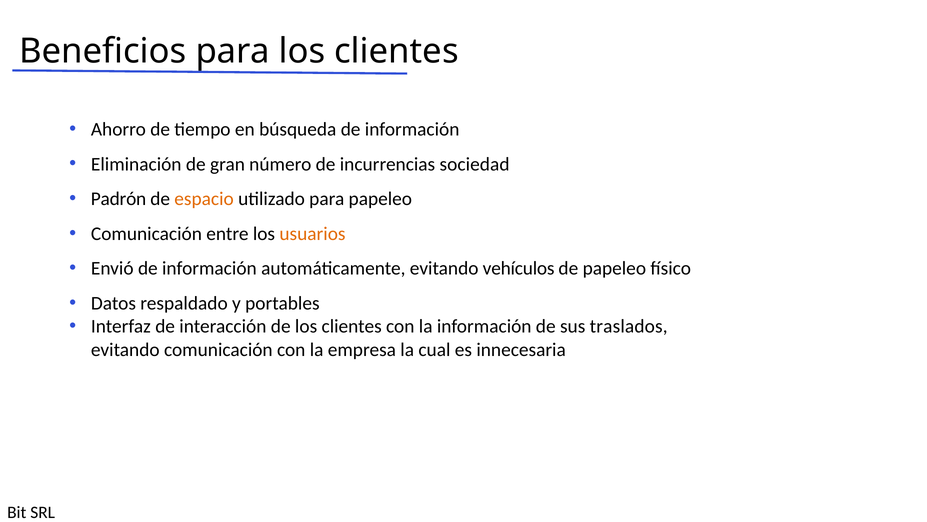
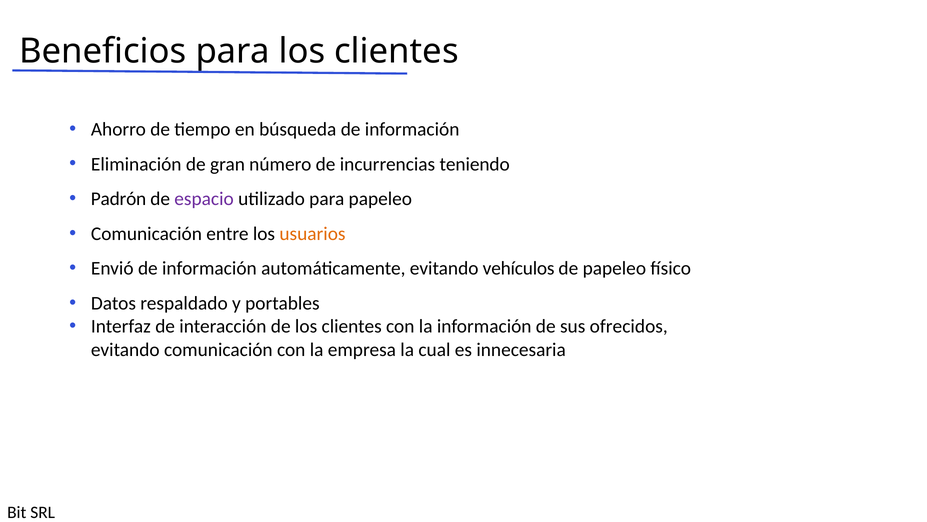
sociedad: sociedad -> teniendo (475, 164)
espacio colour: orange -> purple (204, 199)
traslados: traslados -> ofrecidos (629, 326)
